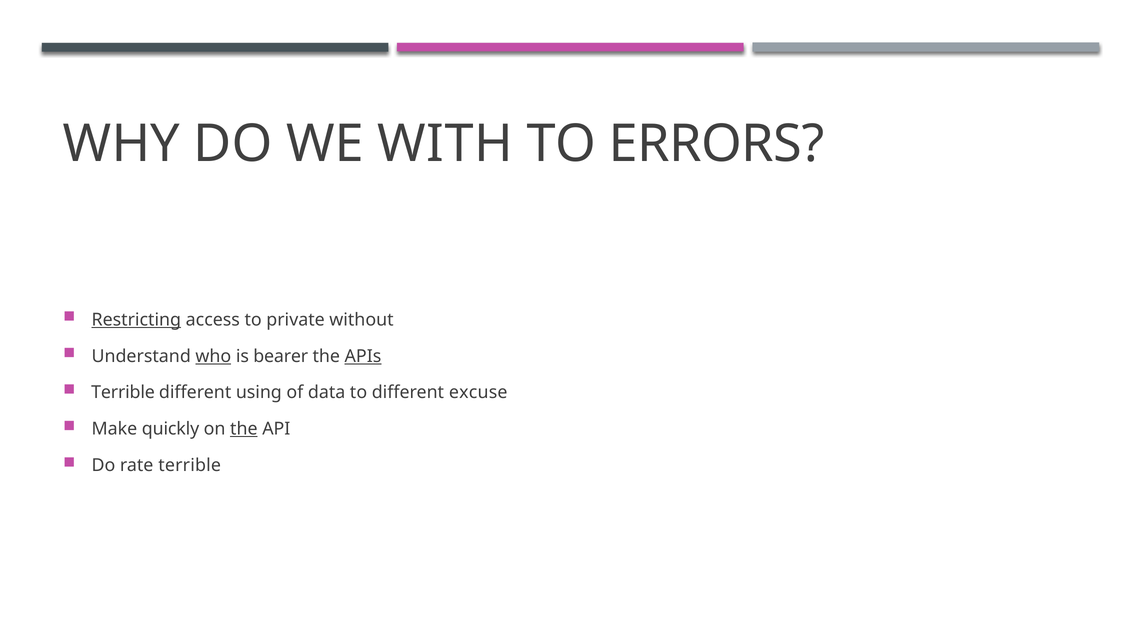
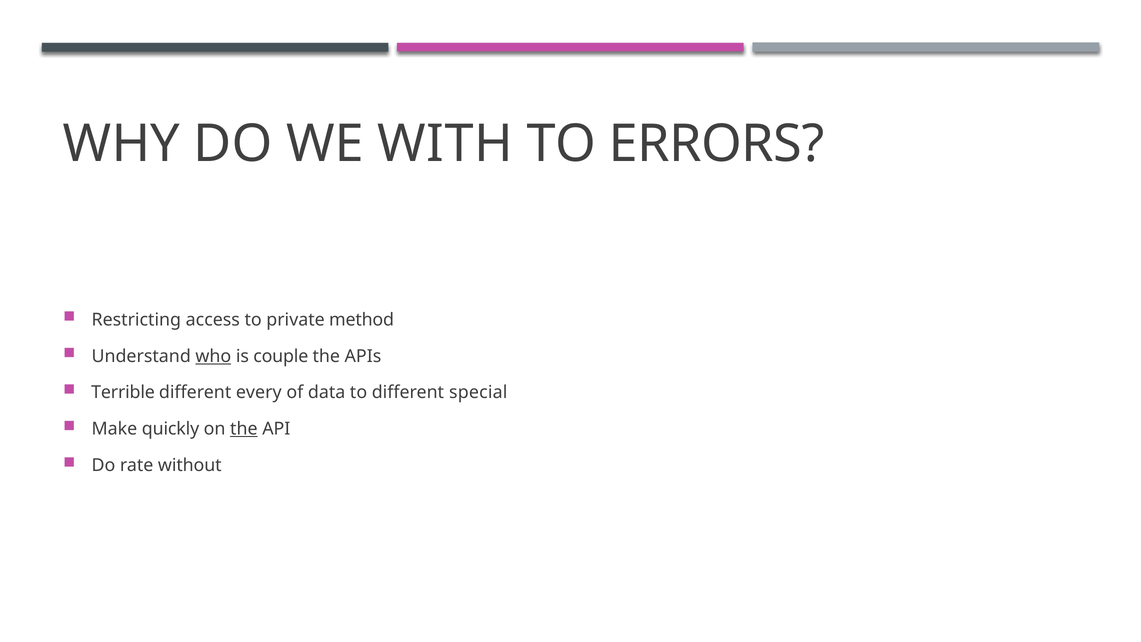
Restricting underline: present -> none (136, 320)
without: without -> method (362, 320)
bearer: bearer -> couple (281, 356)
APIs underline: present -> none (363, 356)
using: using -> every (259, 392)
excuse: excuse -> special (478, 392)
rate terrible: terrible -> without (190, 465)
